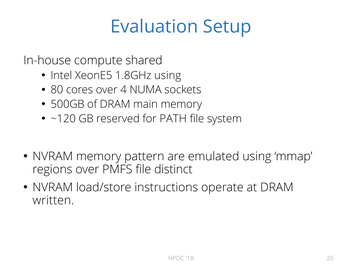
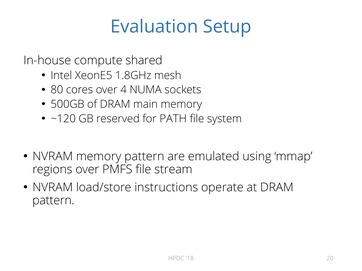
1.8GHz using: using -> mesh (168, 76)
distinct: distinct -> stream (173, 170)
written: written -> pattern (53, 201)
